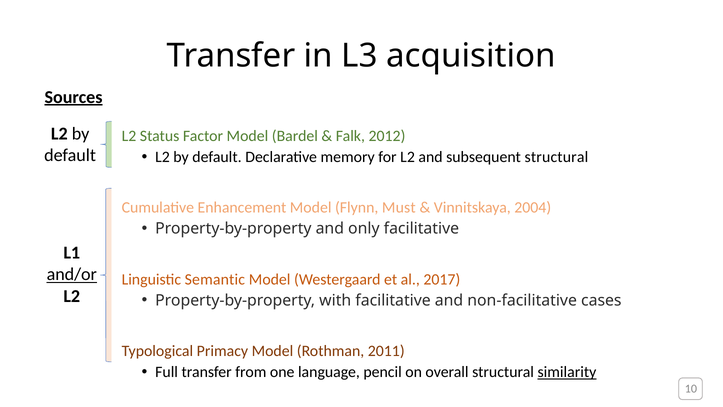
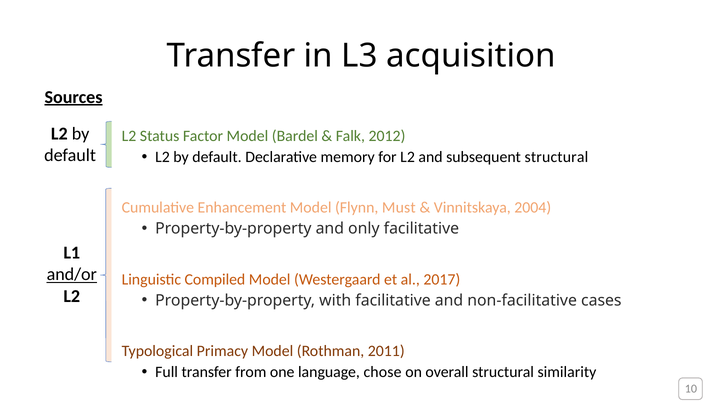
Semantic: Semantic -> Compiled (215, 279)
pencil: pencil -> chose (383, 372)
similarity underline: present -> none (567, 372)
